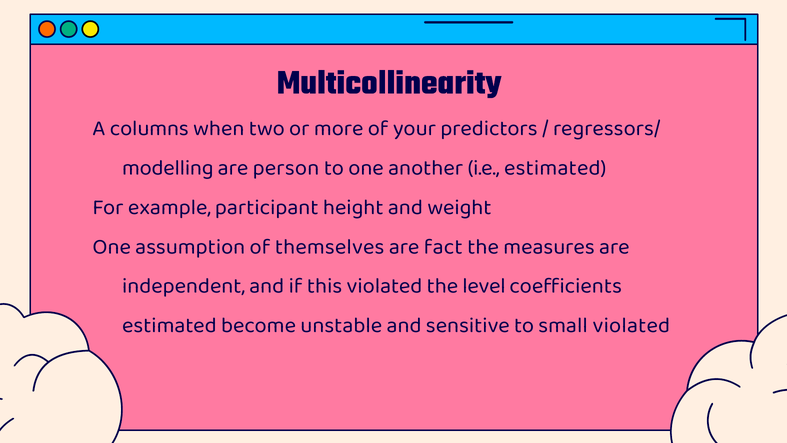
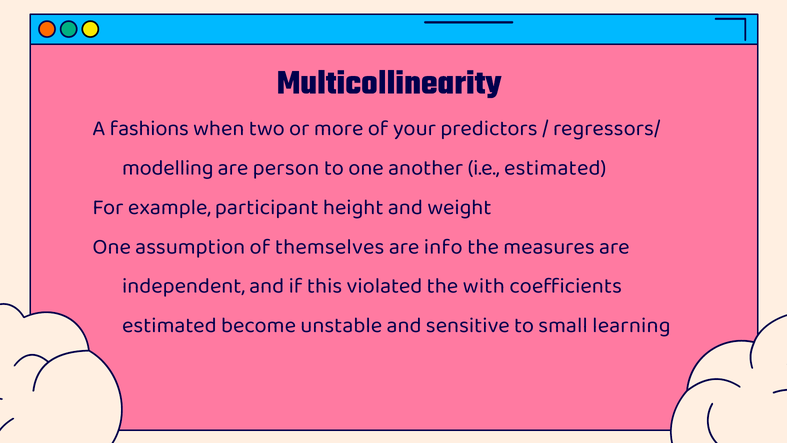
columns: columns -> fashions (149, 128)
fact: fact -> info (443, 246)
level: level -> with (484, 286)
small violated: violated -> learning (631, 325)
